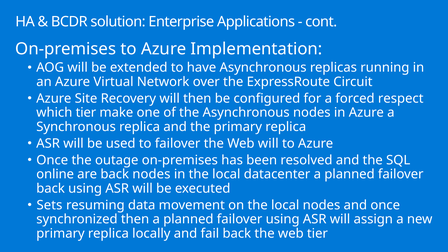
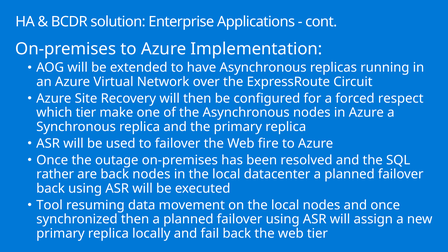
Web will: will -> fire (268, 143)
online: online -> rather (55, 174)
Sets: Sets -> Tool (50, 205)
